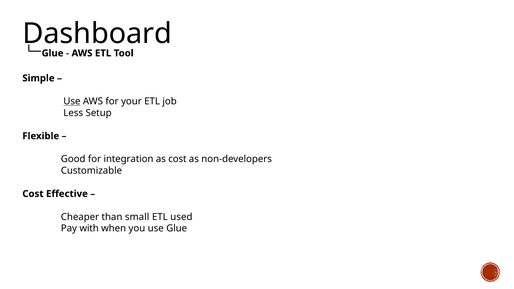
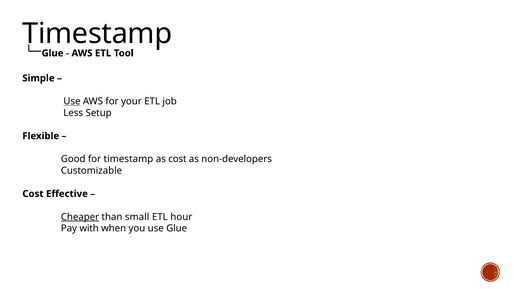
Dashboard: Dashboard -> Timestamp (97, 34)
for integration: integration -> timestamp (128, 159)
Cheaper underline: none -> present (80, 217)
used: used -> hour (181, 217)
